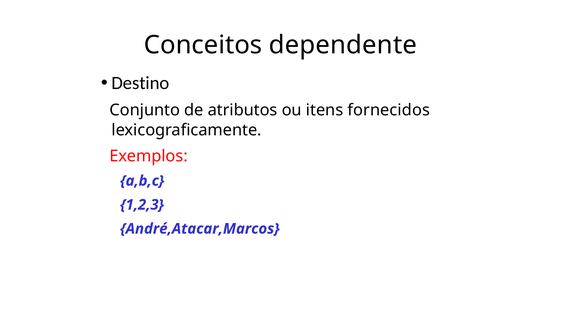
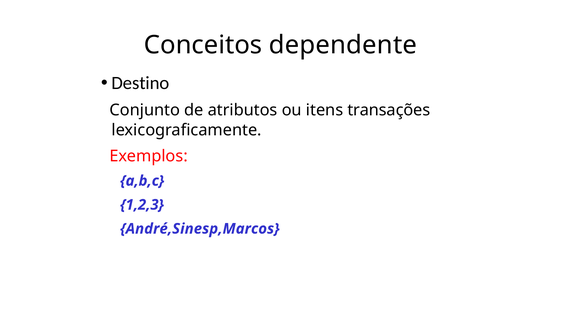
fornecidos: fornecidos -> transações (389, 110)
André,Atacar,Marcos: André,Atacar,Marcos -> André,Sinesp,Marcos (200, 229)
